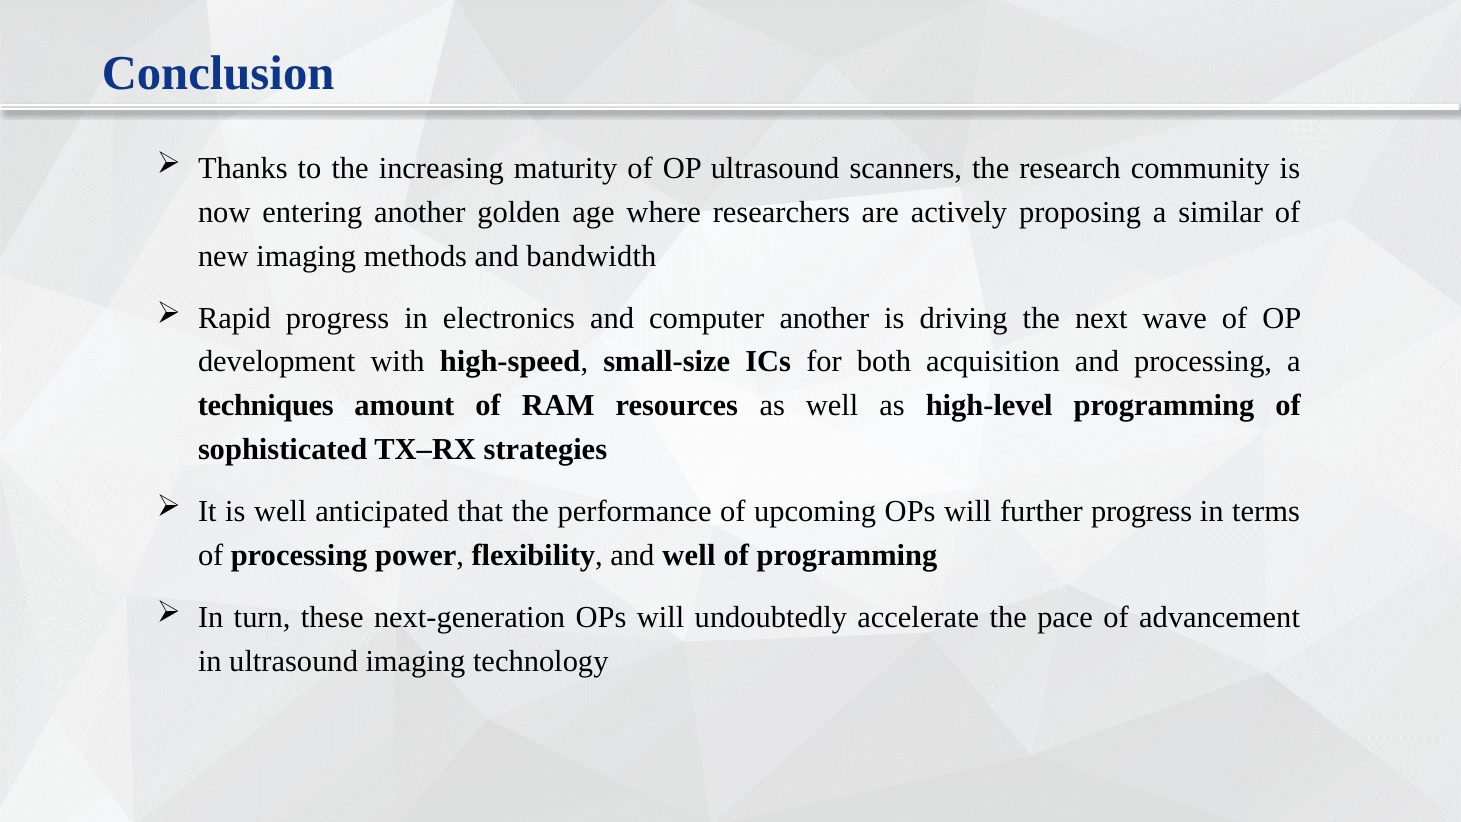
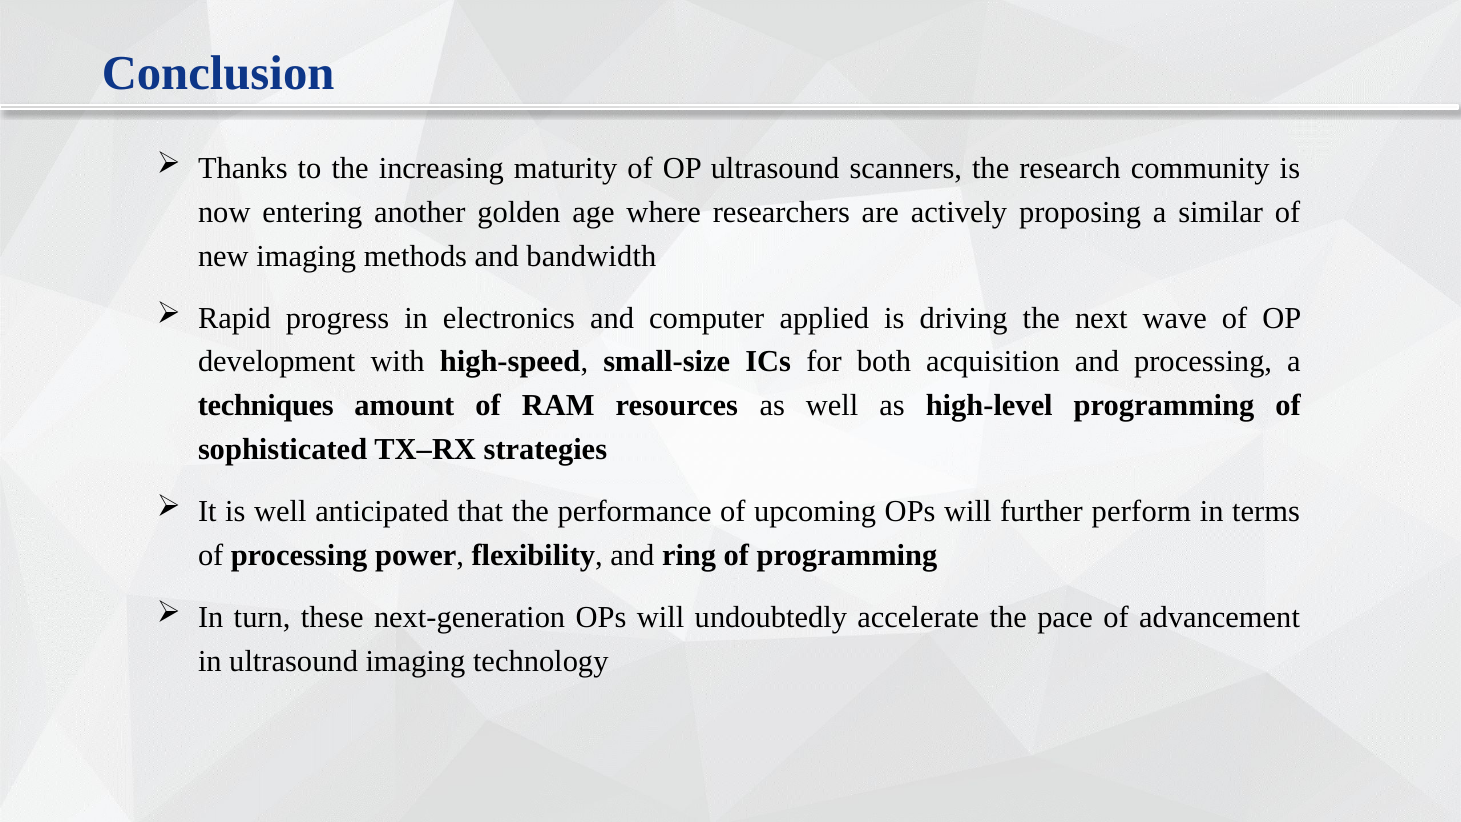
computer another: another -> applied (824, 318)
further progress: progress -> perform (1141, 512)
and well: well -> ring (689, 555)
